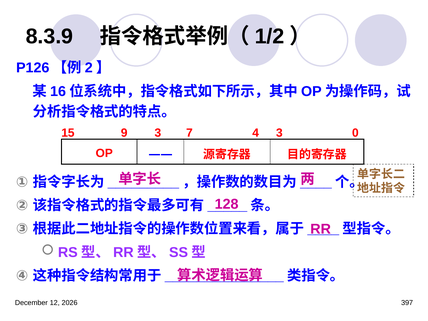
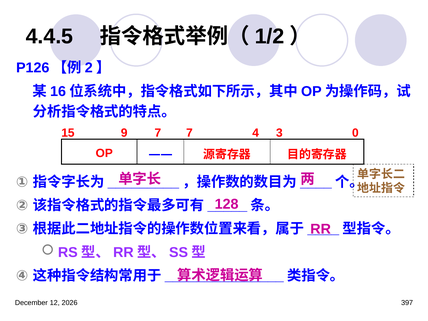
8.3.9: 8.3.9 -> 4.4.5 (49, 36)
9 3: 3 -> 7 (158, 133)
